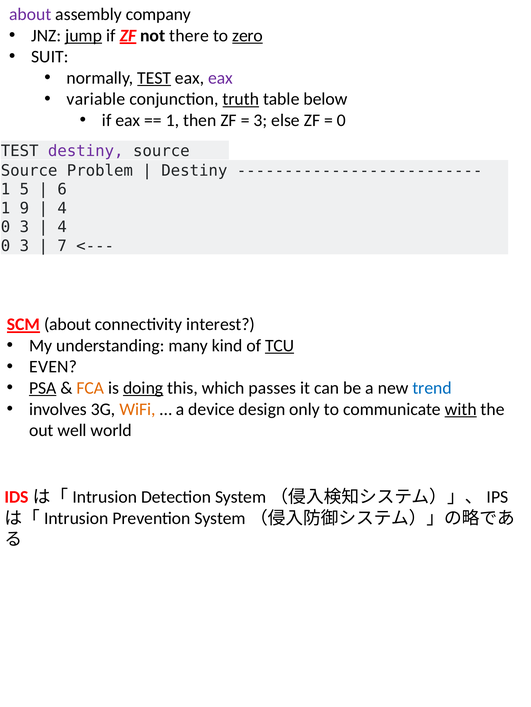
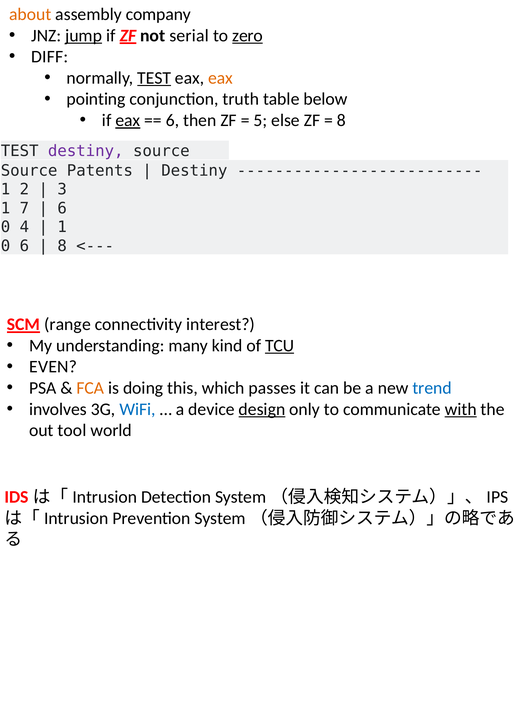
about colour: purple -> orange (30, 14)
there: there -> serial (189, 36)
SUIT: SUIT -> DIFF (50, 57)
eax colour: purple -> orange (220, 78)
variable: variable -> pointing (96, 99)
truth underline: present -> none (241, 99)
eax underline: none -> present (128, 121)
1: 1 -> 6 (172, 121)
3: 3 -> 5 (260, 121)
0: 0 -> 8 (341, 121)
Problem: Problem -> Patents (100, 171)
5: 5 -> 2 (24, 190)
6: 6 -> 3 (62, 190)
9: 9 -> 7 (24, 209)
4: 4 -> 6 (62, 209)
3: 3 -> 4 (24, 227)
4: 4 -> 1 (62, 227)
3: 3 -> 6 (24, 246)
7: 7 -> 8 (62, 246)
SCM about: about -> range (67, 325)
PSA underline: present -> none (43, 389)
doing underline: present -> none (143, 389)
WiFi colour: orange -> blue (138, 410)
design underline: none -> present (262, 410)
well: well -> tool (72, 431)
